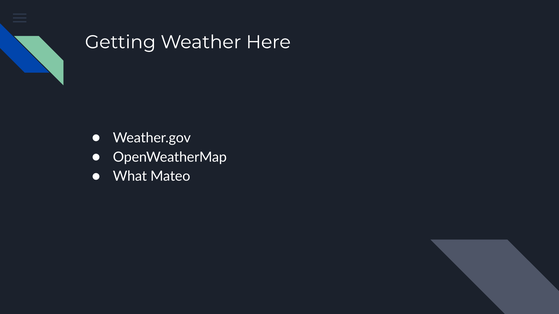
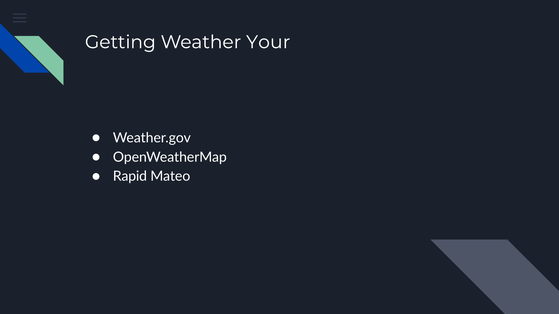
Here: Here -> Your (268, 42)
What: What -> Rapid (130, 177)
